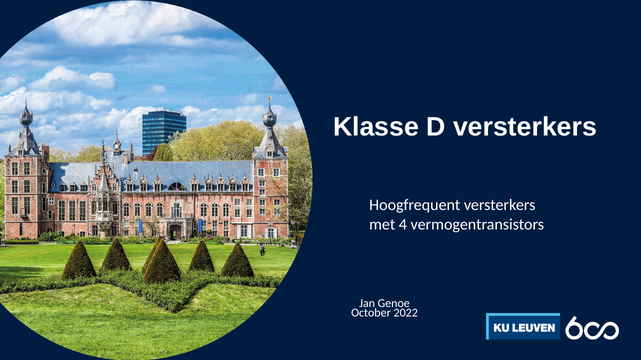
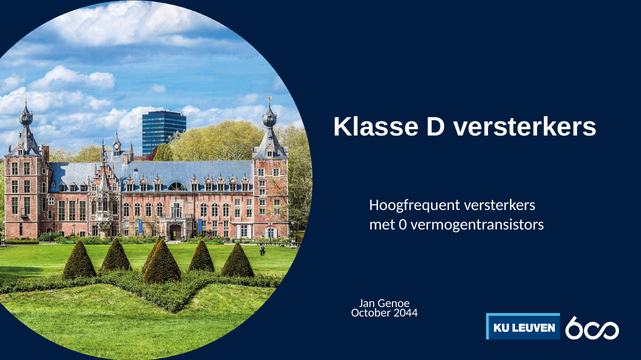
4: 4 -> 0 (403, 225)
2022: 2022 -> 2044 (406, 313)
